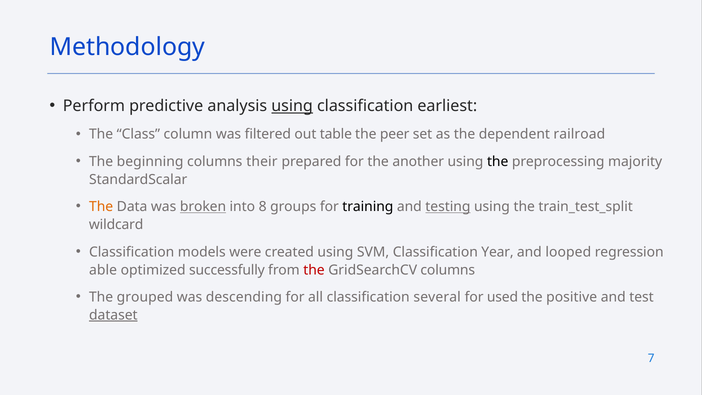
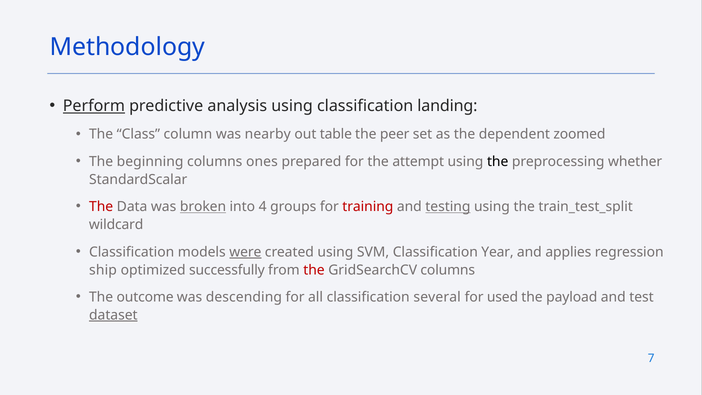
Perform underline: none -> present (94, 106)
using underline: present -> none (292, 106)
earliest: earliest -> landing (447, 106)
filtered: filtered -> nearby (268, 134)
railroad: railroad -> zoomed (579, 134)
their: their -> ones (262, 162)
another: another -> attempt (418, 162)
majority: majority -> whether (635, 162)
The colour: orange -> red (101, 207)
8: 8 -> 4 (263, 207)
training colour: black -> red (368, 207)
were underline: none -> present (245, 252)
looped: looped -> applies (568, 252)
able: able -> ship (103, 270)
grouped: grouped -> outcome (145, 297)
positive: positive -> payload (572, 297)
